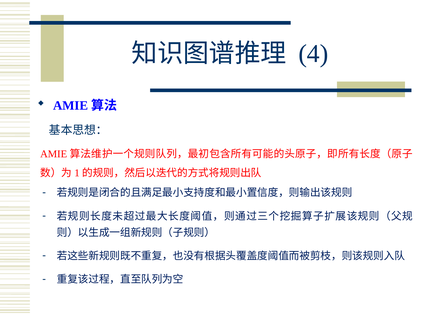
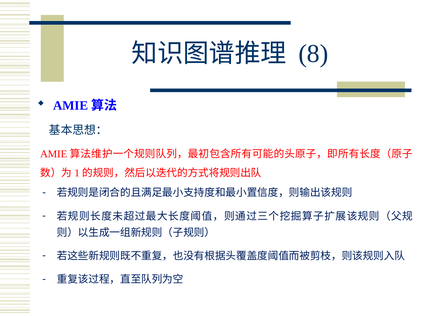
4: 4 -> 8 (313, 54)
